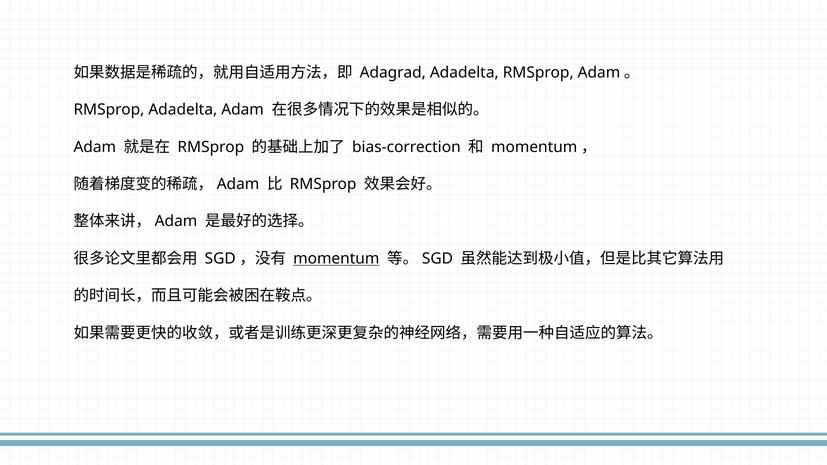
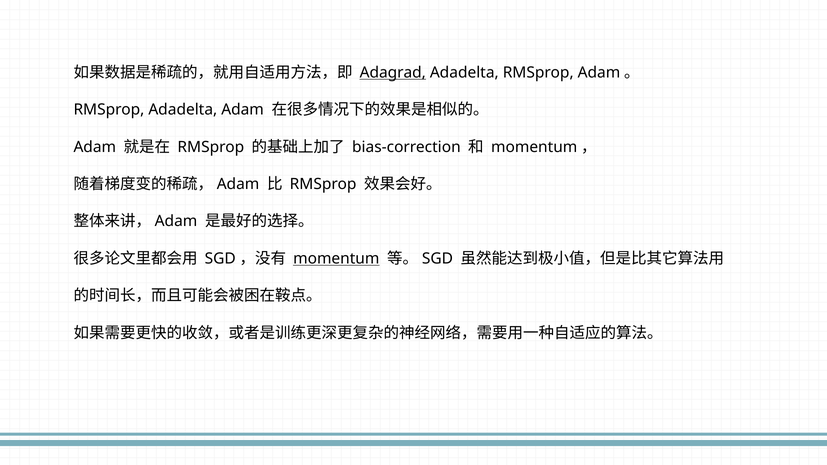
Adagrad underline: none -> present (393, 73)
